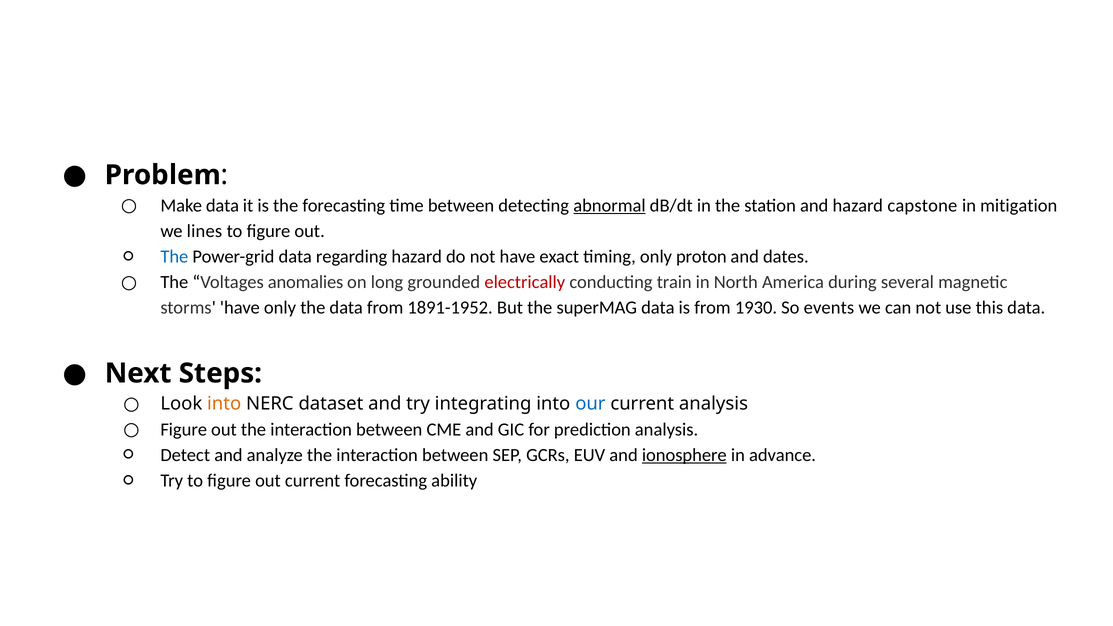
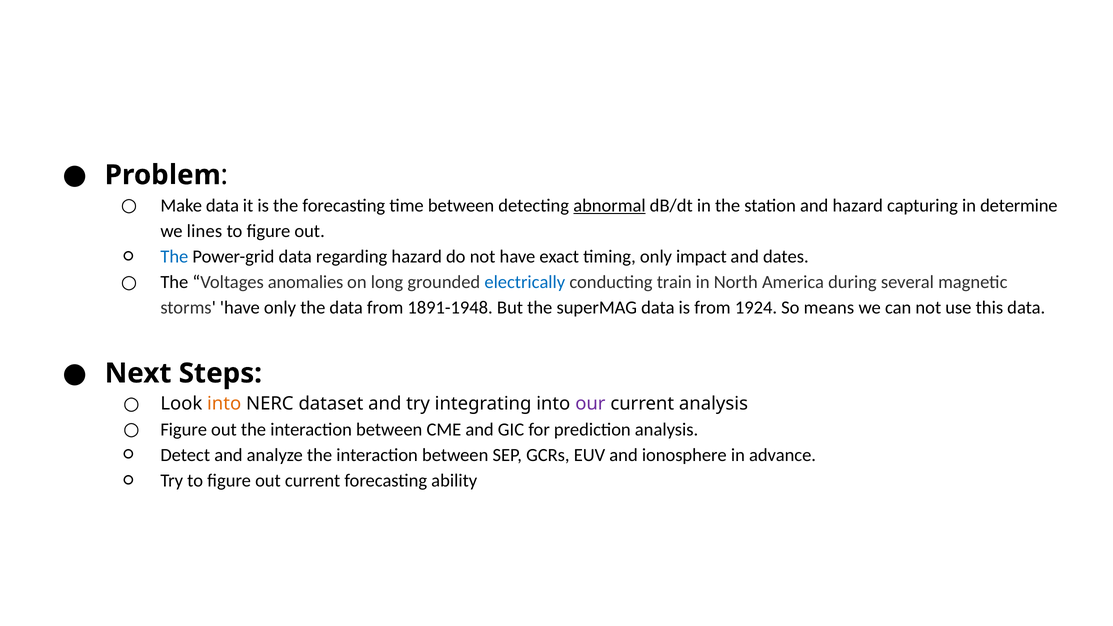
capstone: capstone -> capturing (922, 206)
mitigation: mitigation -> determine (1019, 206)
proton: proton -> impact (701, 257)
electrically colour: red -> blue (525, 282)
1891-1952: 1891-1952 -> 1891-1948 (450, 308)
1930: 1930 -> 1924 (756, 308)
events: events -> means (829, 308)
our colour: blue -> purple (590, 404)
ionosphere underline: present -> none (684, 455)
